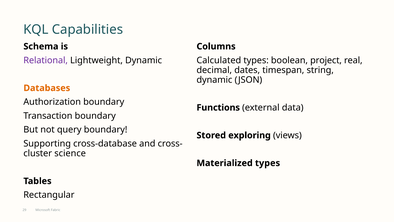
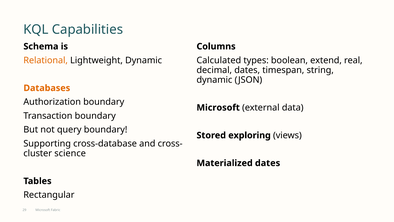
Relational colour: purple -> orange (46, 60)
project: project -> extend (326, 60)
Functions: Functions -> Microsoft (218, 107)
Materialized types: types -> dates (268, 163)
